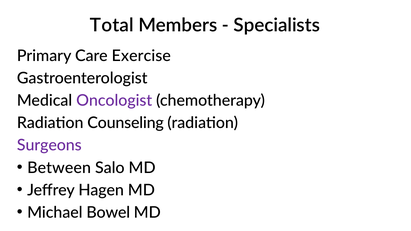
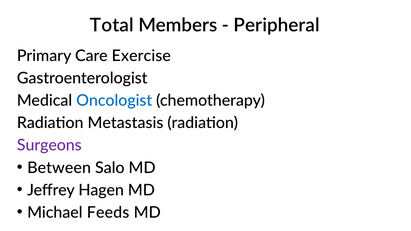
Specialists: Specialists -> Peripheral (277, 25)
Oncologist colour: purple -> blue (114, 101)
Counseling: Counseling -> Metastasis (125, 123)
Bowel: Bowel -> Feeds (108, 213)
